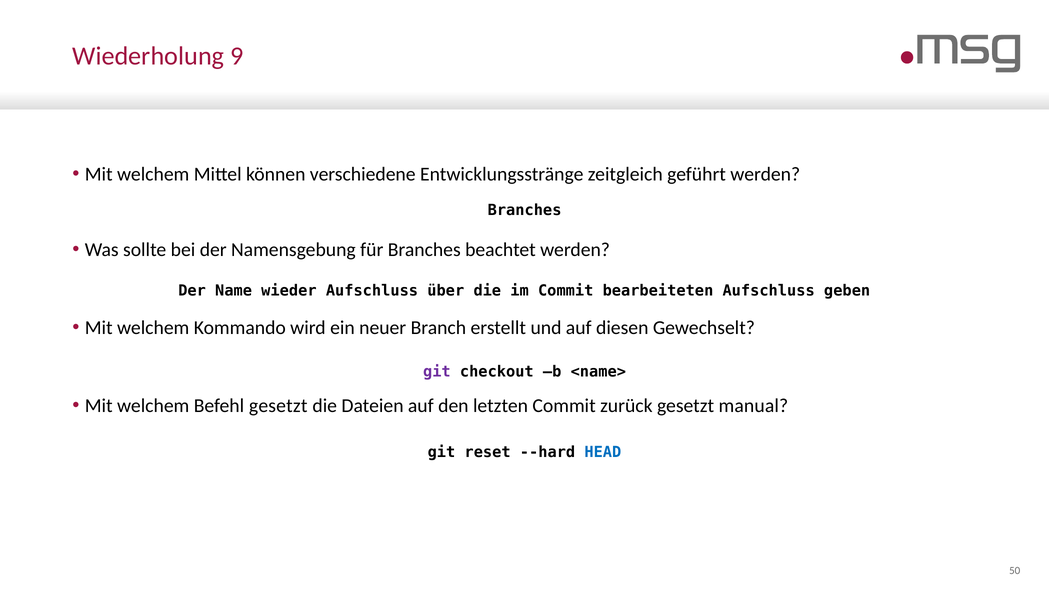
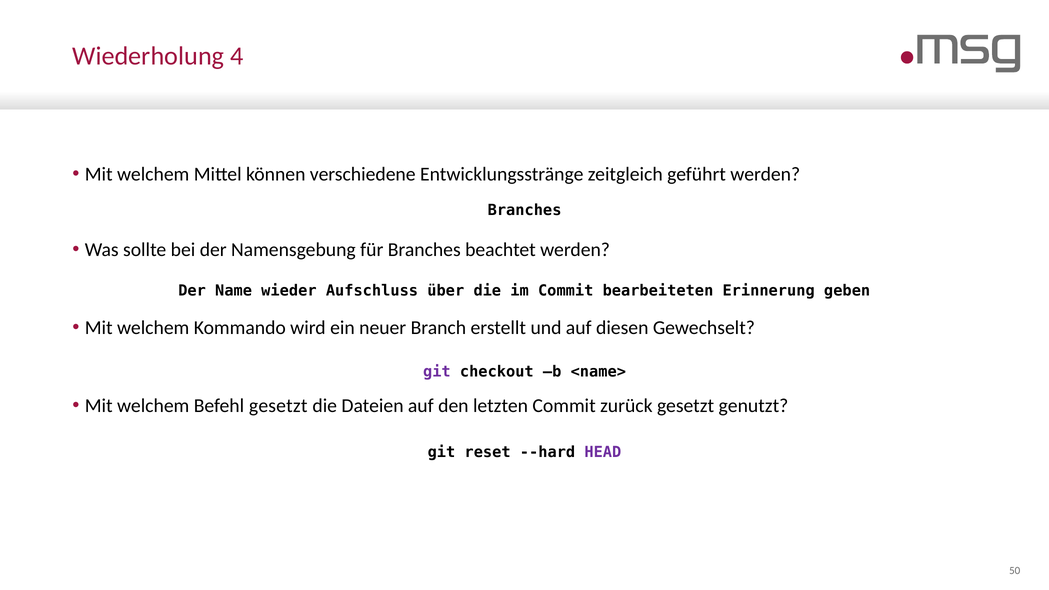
9: 9 -> 4 (237, 56)
bearbeiteten Aufschluss: Aufschluss -> Erinnerung (769, 291)
manual: manual -> genutzt (753, 406)
HEAD colour: blue -> purple (603, 452)
